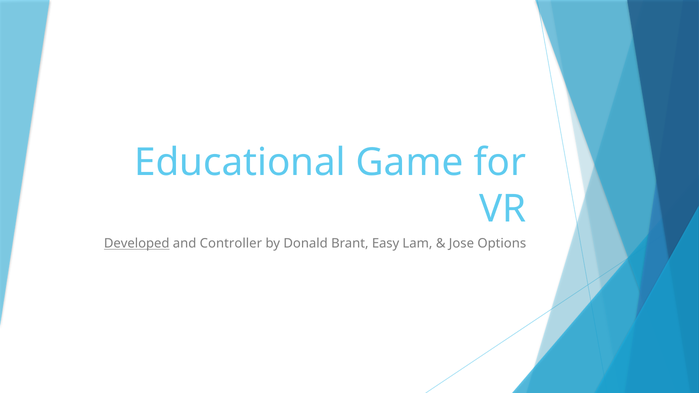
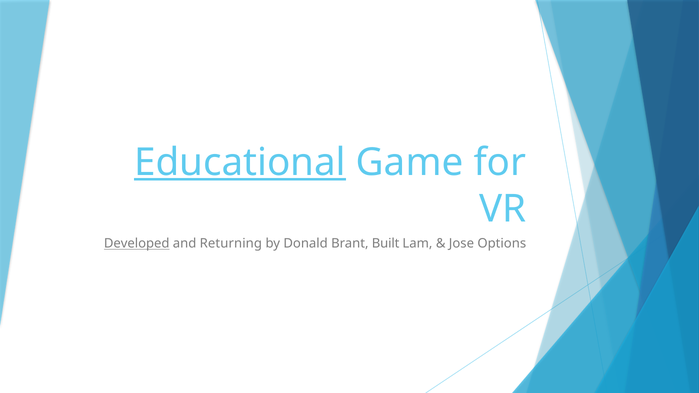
Educational underline: none -> present (240, 163)
Controller: Controller -> Returning (231, 244)
Easy: Easy -> Built (386, 244)
